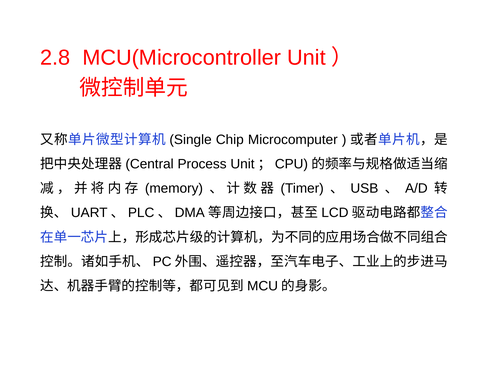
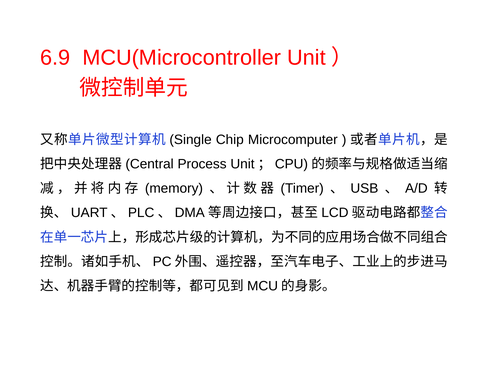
2.8: 2.8 -> 6.9 (55, 58)
